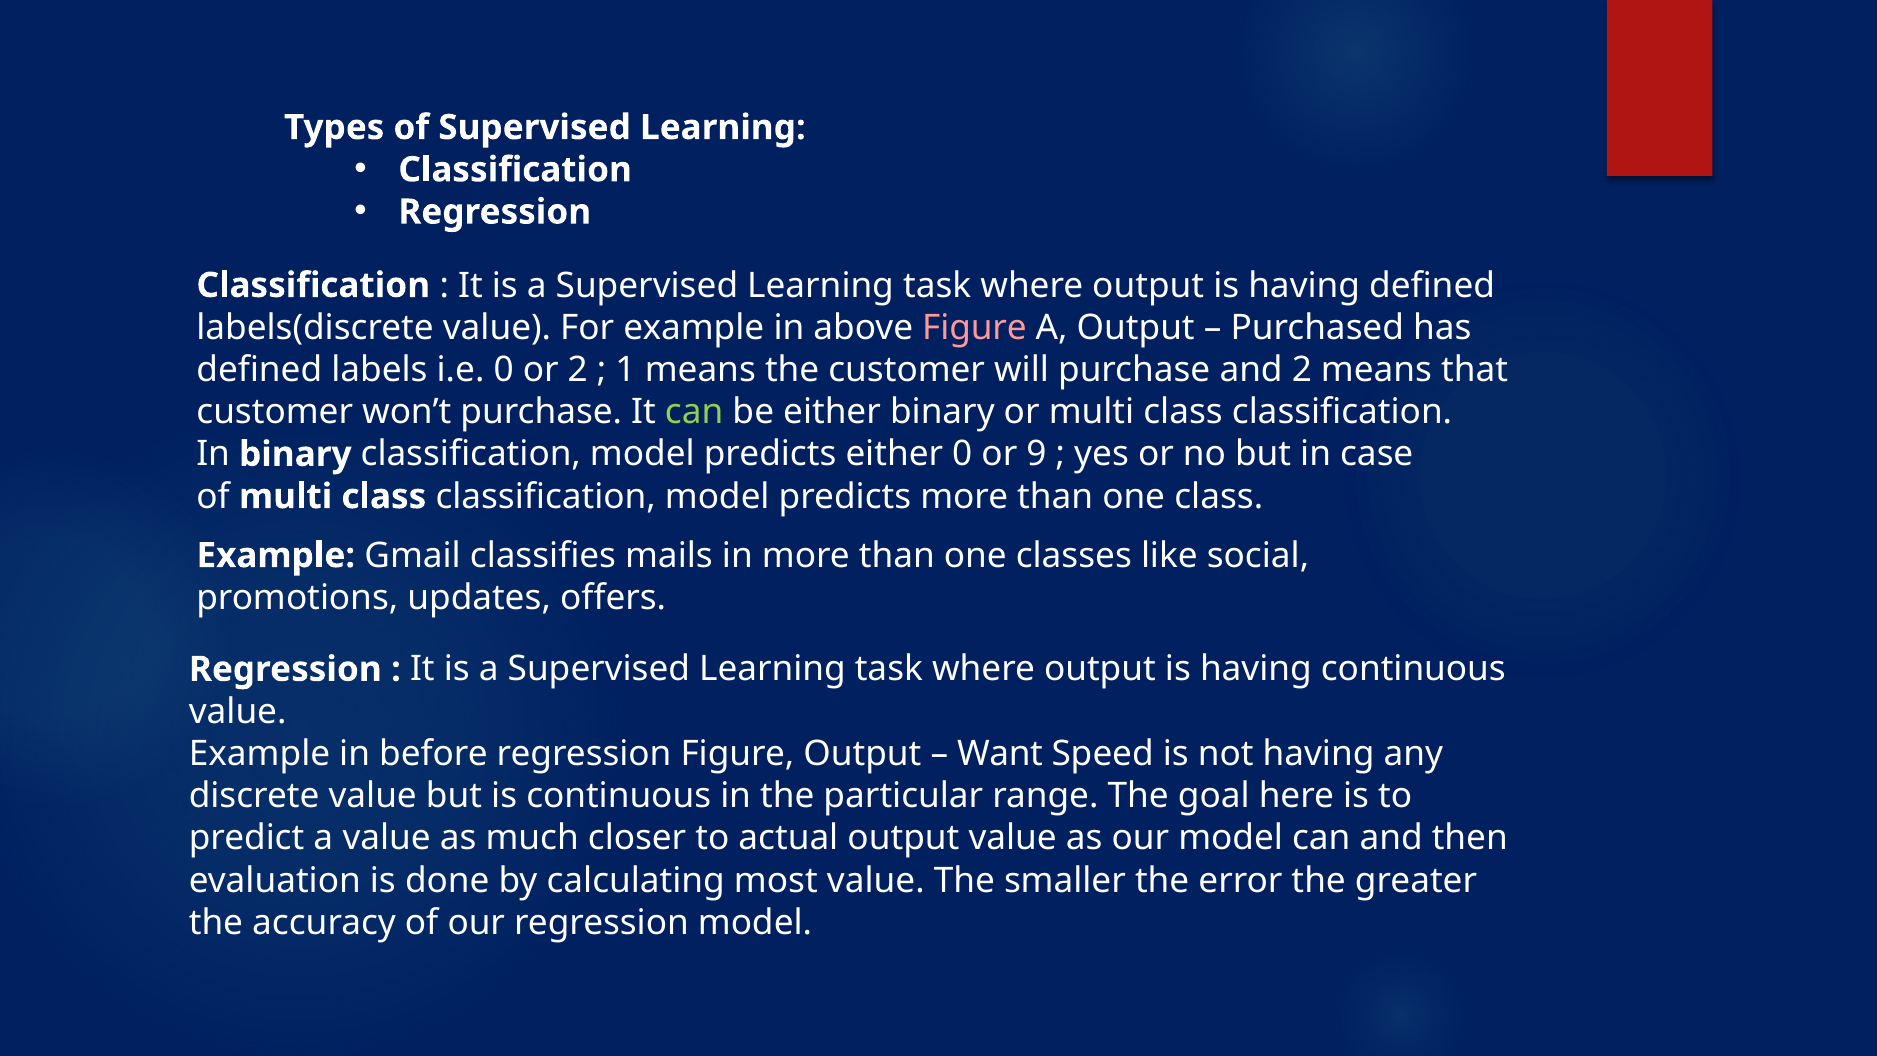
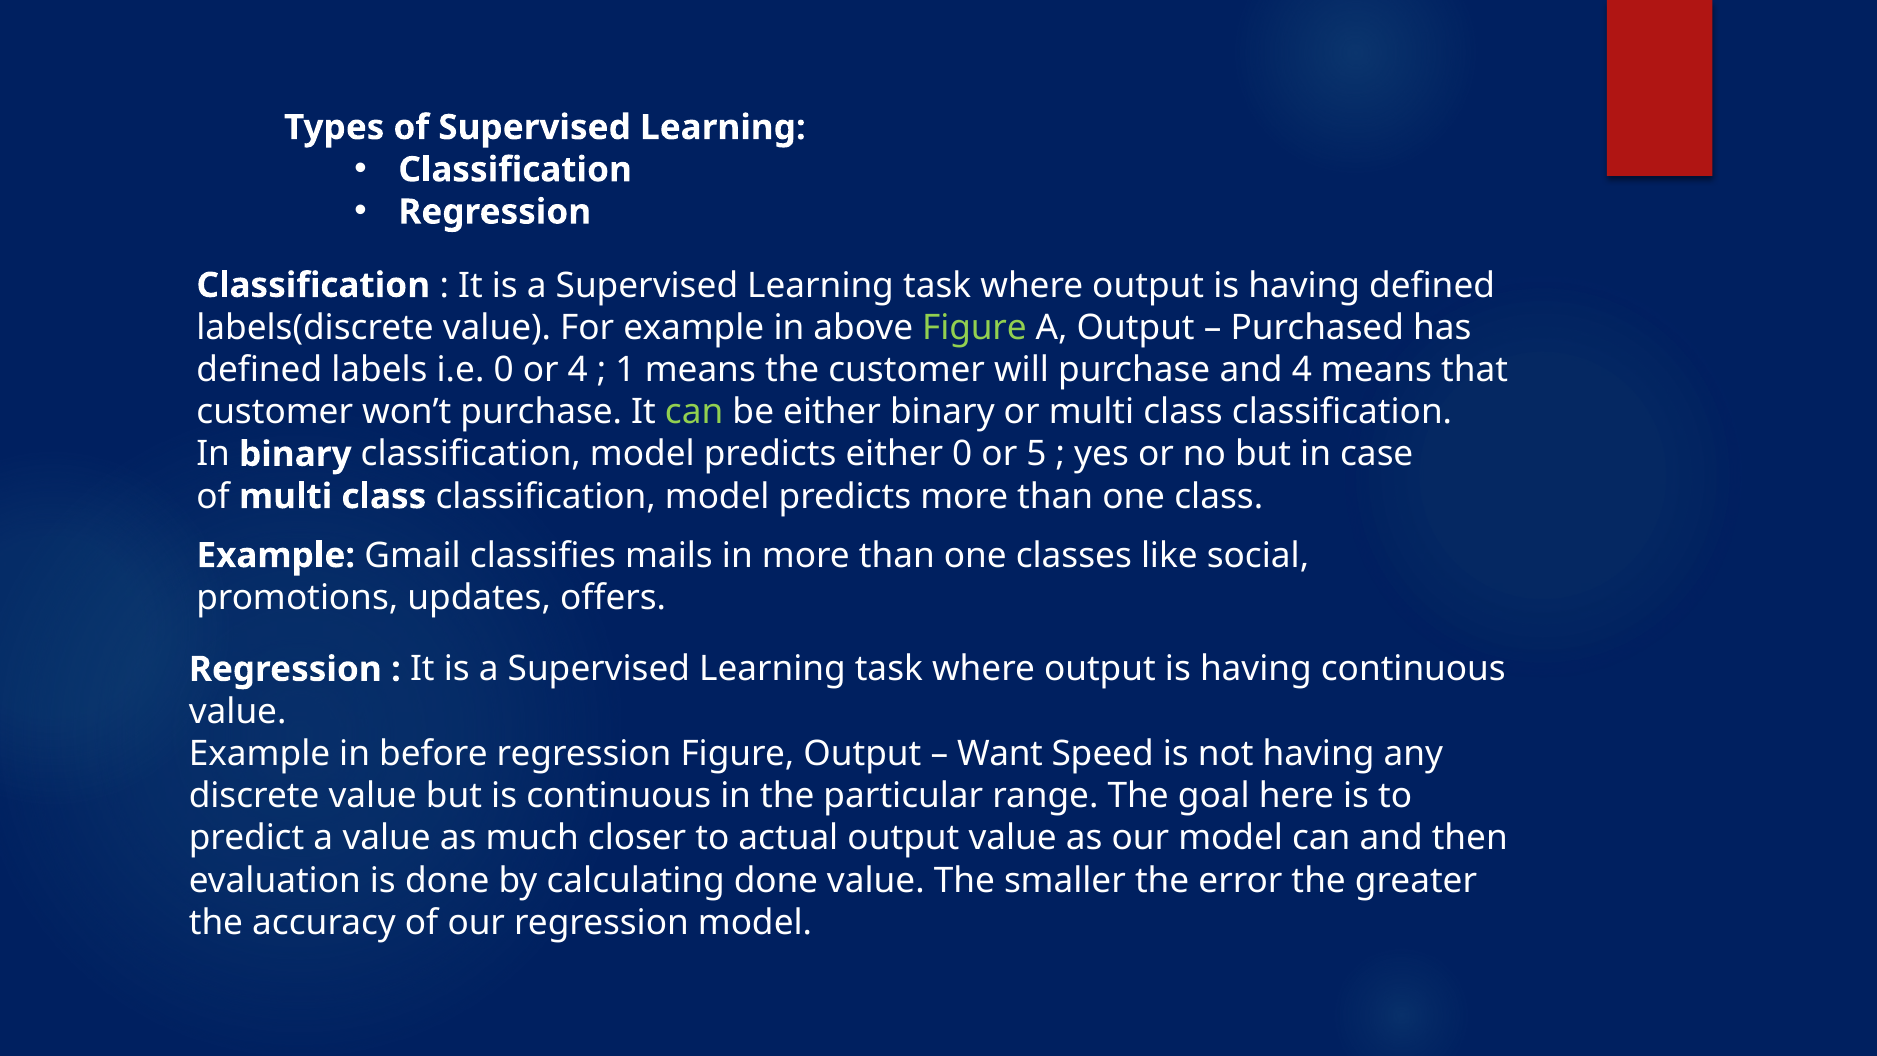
Figure colour: pink -> light green (974, 328)
or 2: 2 -> 4 (578, 370)
and 2: 2 -> 4 (1302, 370)
9: 9 -> 5 (1037, 454)
calculating most: most -> done (776, 880)
